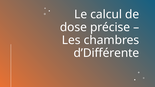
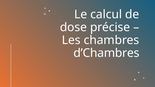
d’Différente: d’Différente -> d’Chambres (106, 53)
